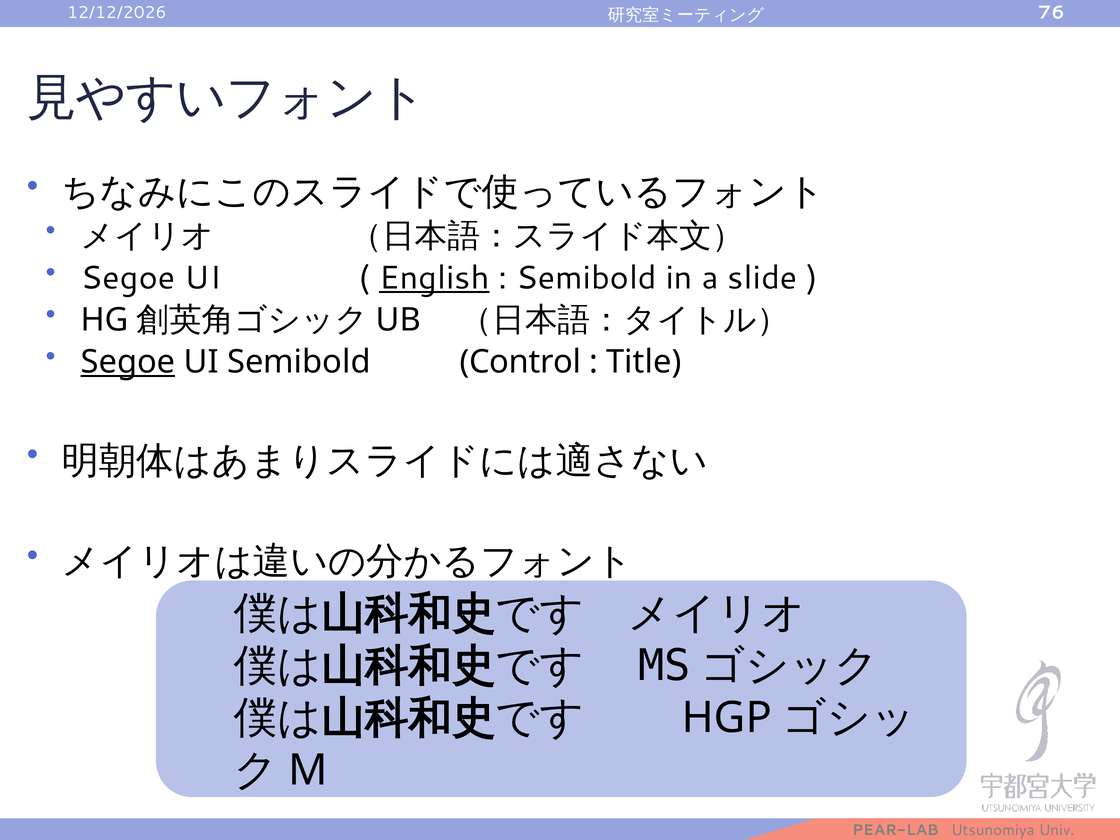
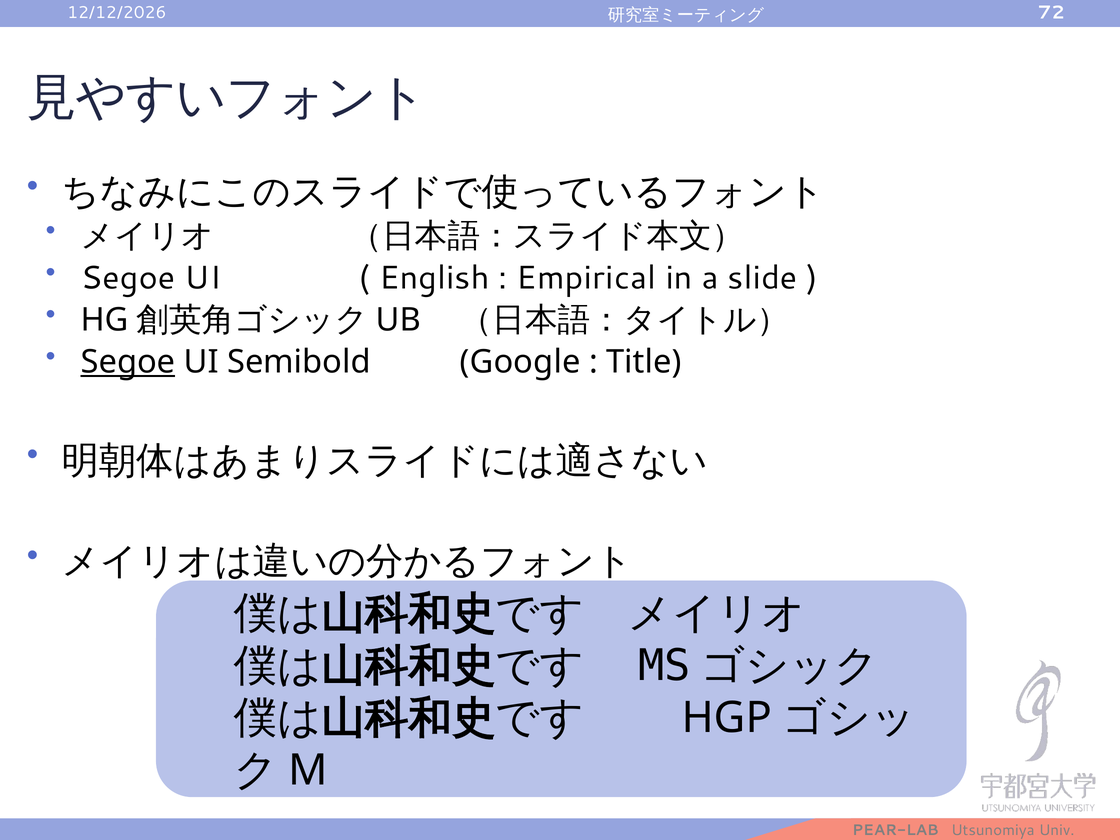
76: 76 -> 72 (1051, 13)
English underline: present -> none (434, 278)
Semibold: Semibold -> Empirical (586, 278)
Control: Control -> Google (520, 362)
